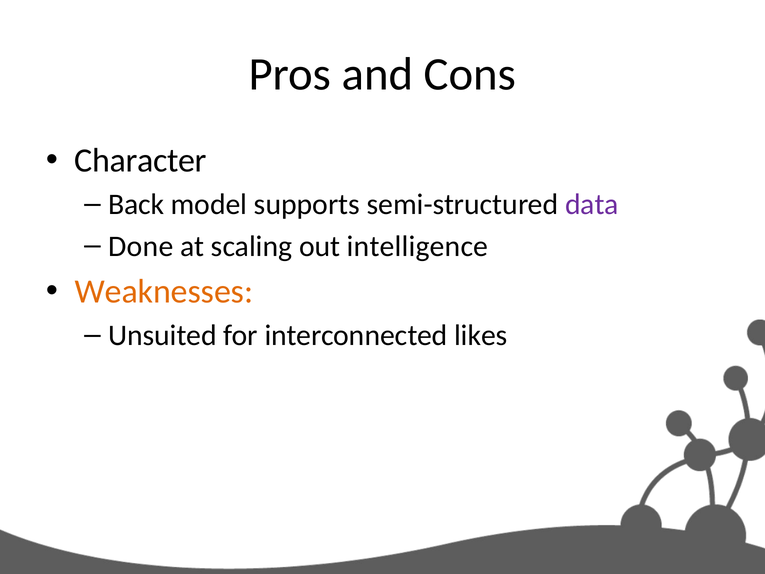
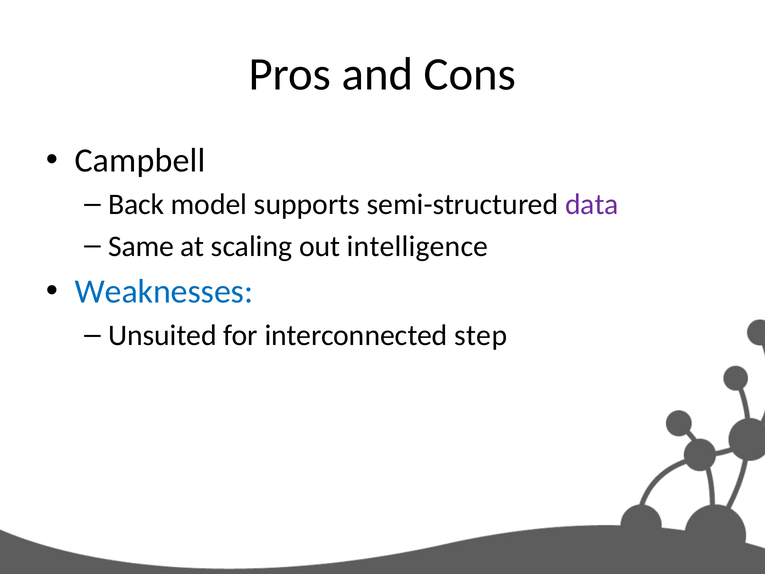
Character: Character -> Campbell (140, 160)
Done: Done -> Same (141, 246)
Weaknesses colour: orange -> blue (164, 291)
likes: likes -> step (481, 335)
